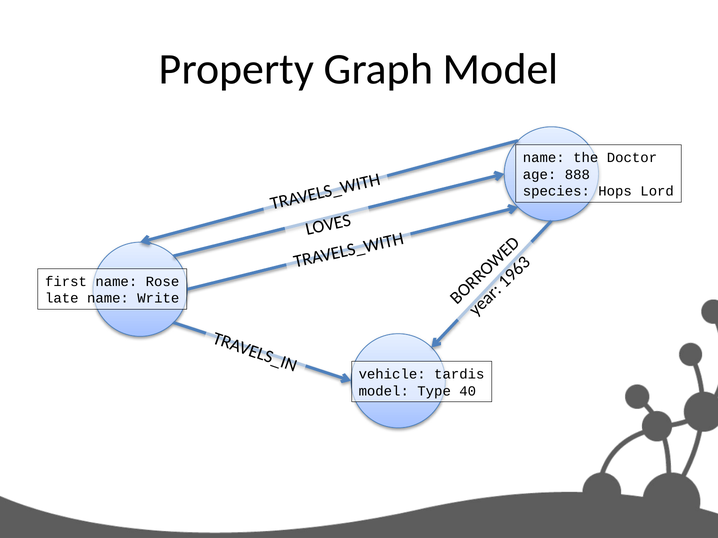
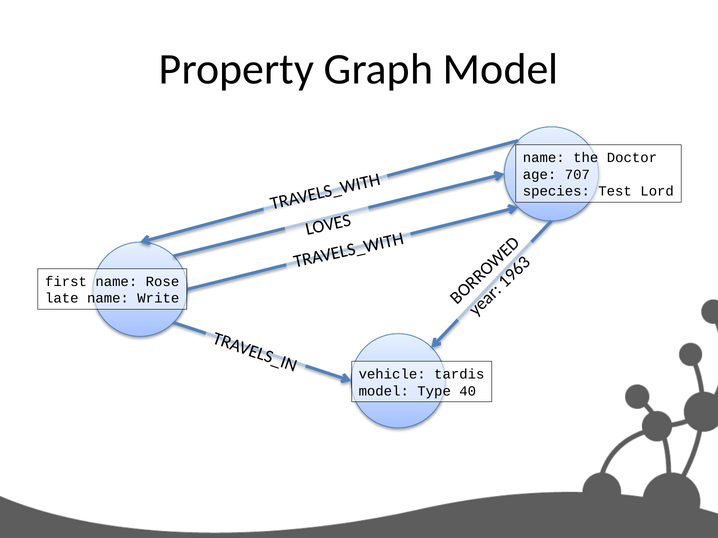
888: 888 -> 707 (577, 175)
Hops: Hops -> Test (615, 191)
